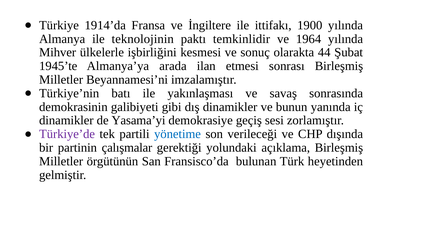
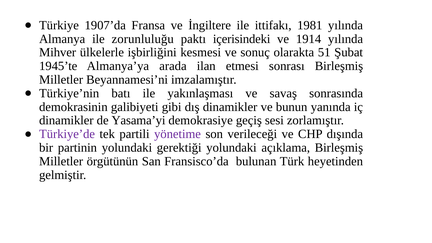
1914’da: 1914’da -> 1907’da (105, 25)
1900: 1900 -> 1981 (310, 25)
teknolojinin: teknolojinin -> zorunluluğu (143, 39)
temkinlidir: temkinlidir -> içerisindeki (242, 39)
1964: 1964 -> 1914 (309, 39)
44: 44 -> 51 (324, 52)
yönetime colour: blue -> purple (177, 134)
partinin çalışmalar: çalışmalar -> yolundaki (127, 148)
